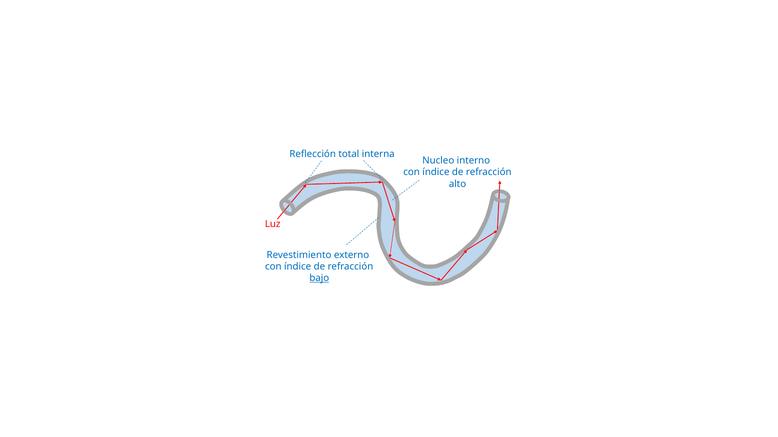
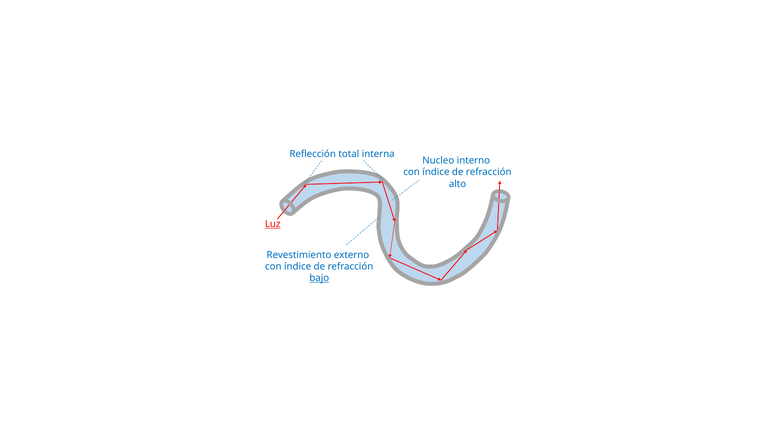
Luz underline: none -> present (273, 224)
